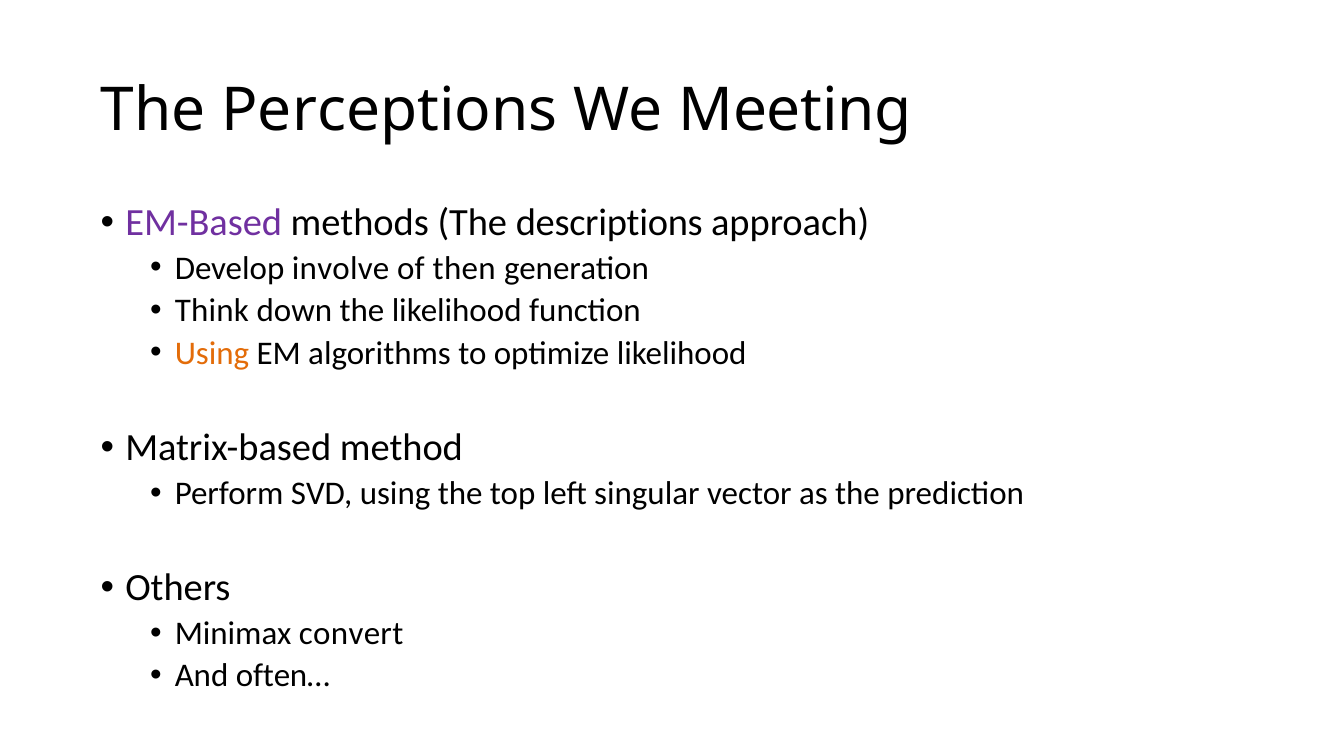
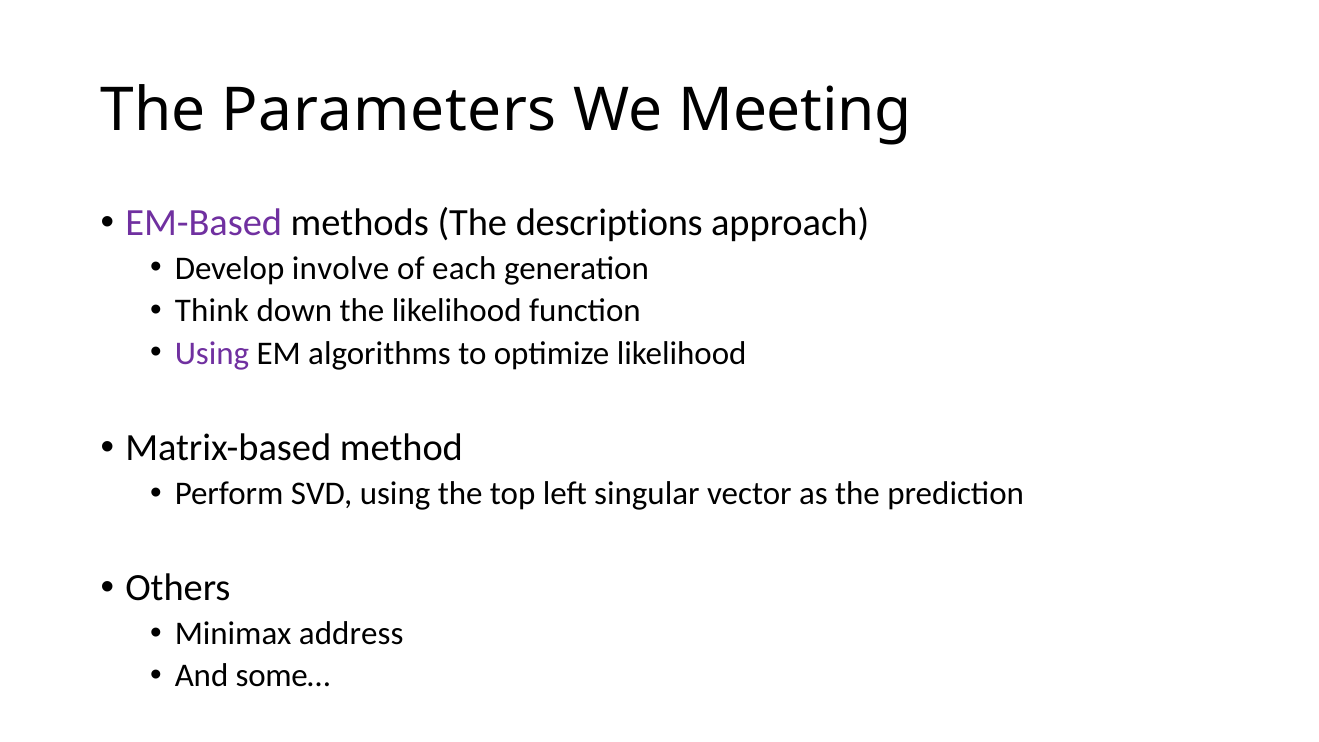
Perceptions: Perceptions -> Parameters (389, 111)
then: then -> each (464, 268)
Using colour: orange -> purple (212, 353)
convert: convert -> address (351, 634)
often…: often… -> some… (283, 676)
